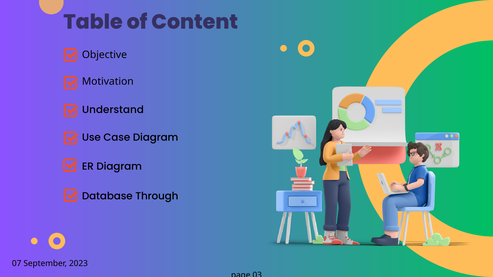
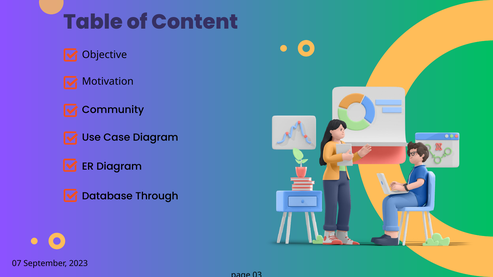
Understand: Understand -> Community (113, 110)
